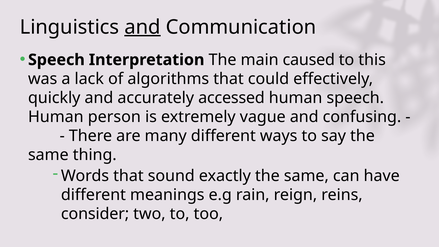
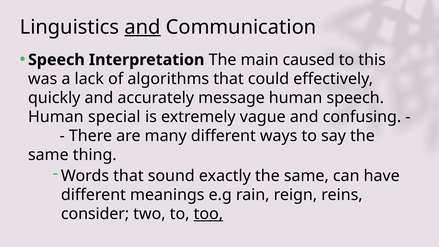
accessed: accessed -> message (231, 98)
person: person -> special (114, 117)
too underline: none -> present (208, 214)
